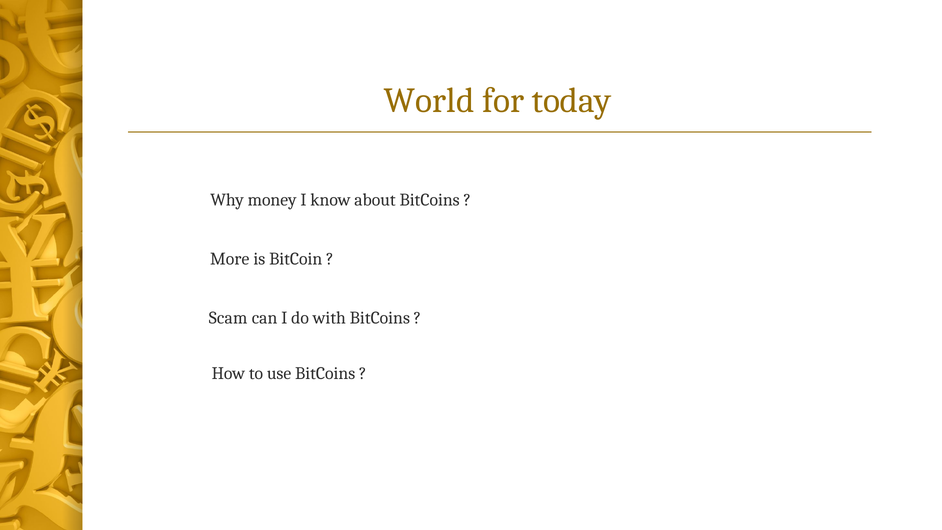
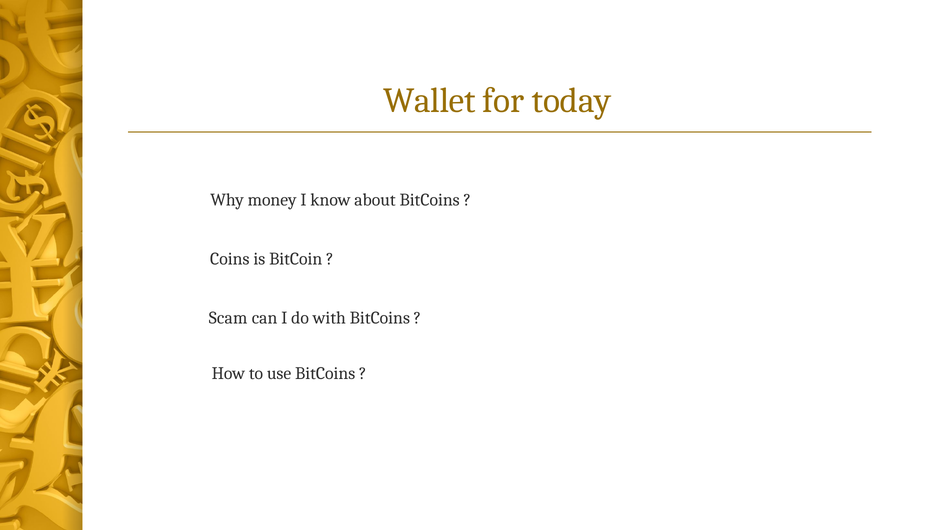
World: World -> Wallet (429, 101)
More: More -> Coins (230, 259)
